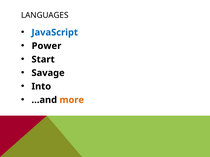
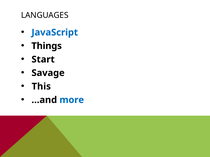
Power: Power -> Things (47, 46)
Into: Into -> This (41, 87)
more colour: orange -> blue (72, 100)
